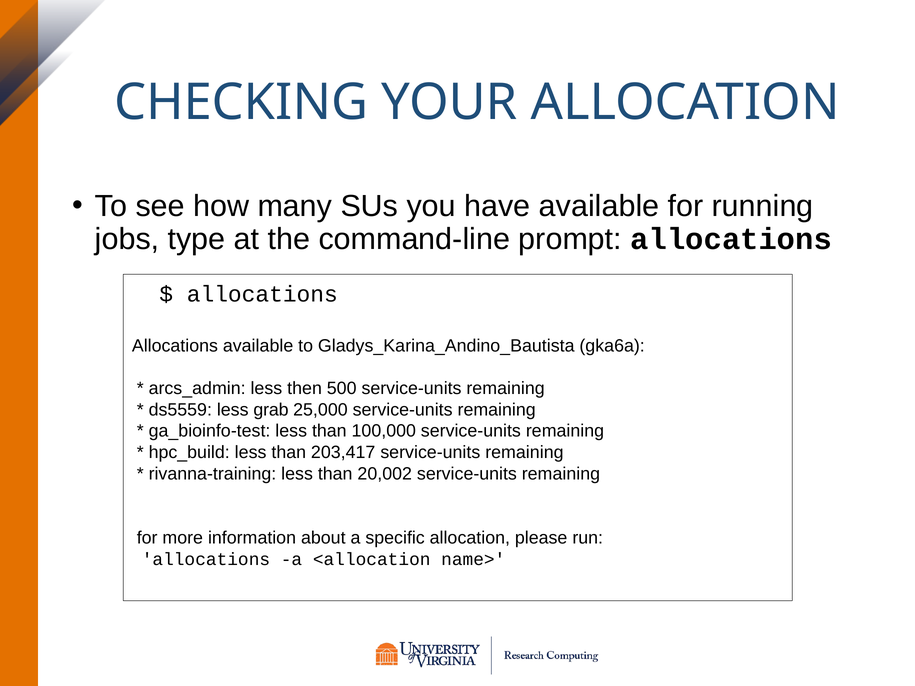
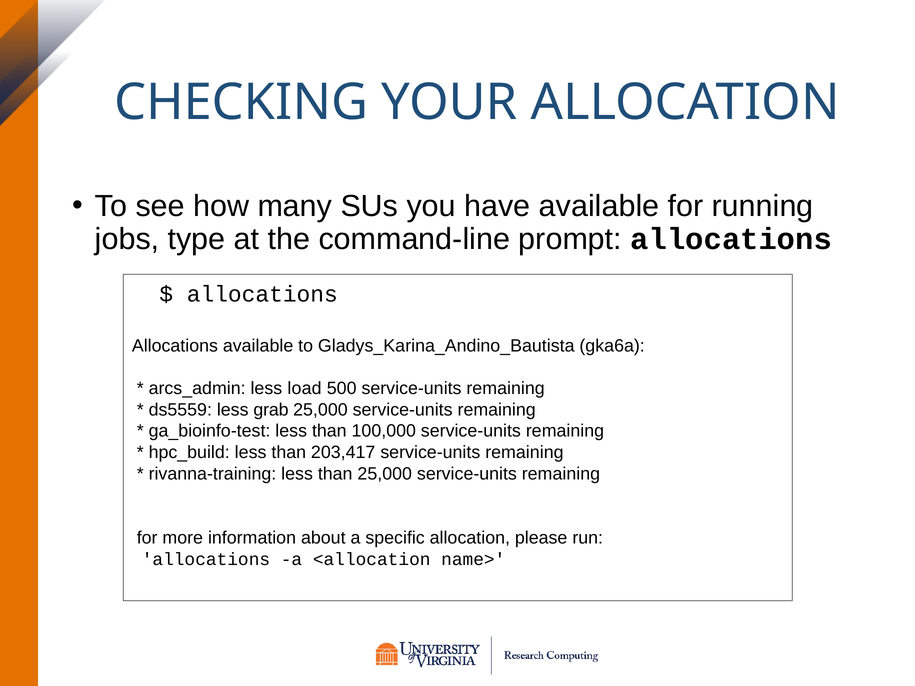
then: then -> load (305, 389)
than 20,002: 20,002 -> 25,000 (385, 474)
